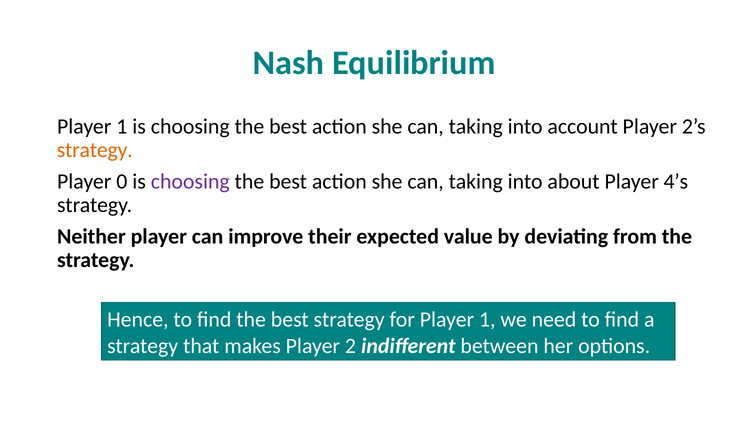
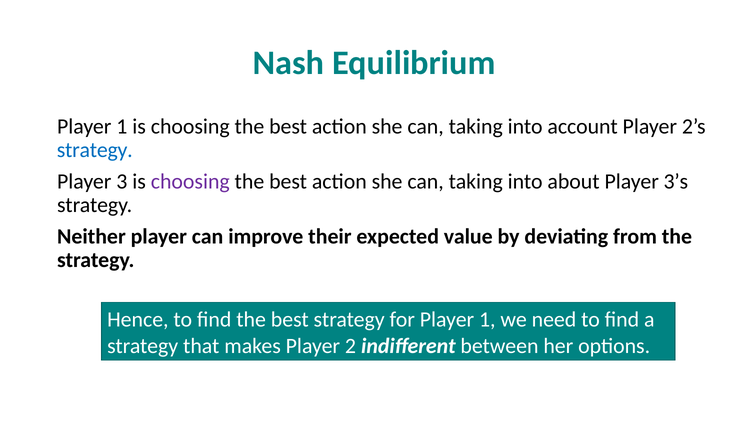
strategy colour: orange -> blue (95, 150)
0: 0 -> 3 (122, 182)
4’s: 4’s -> 3’s (676, 182)
